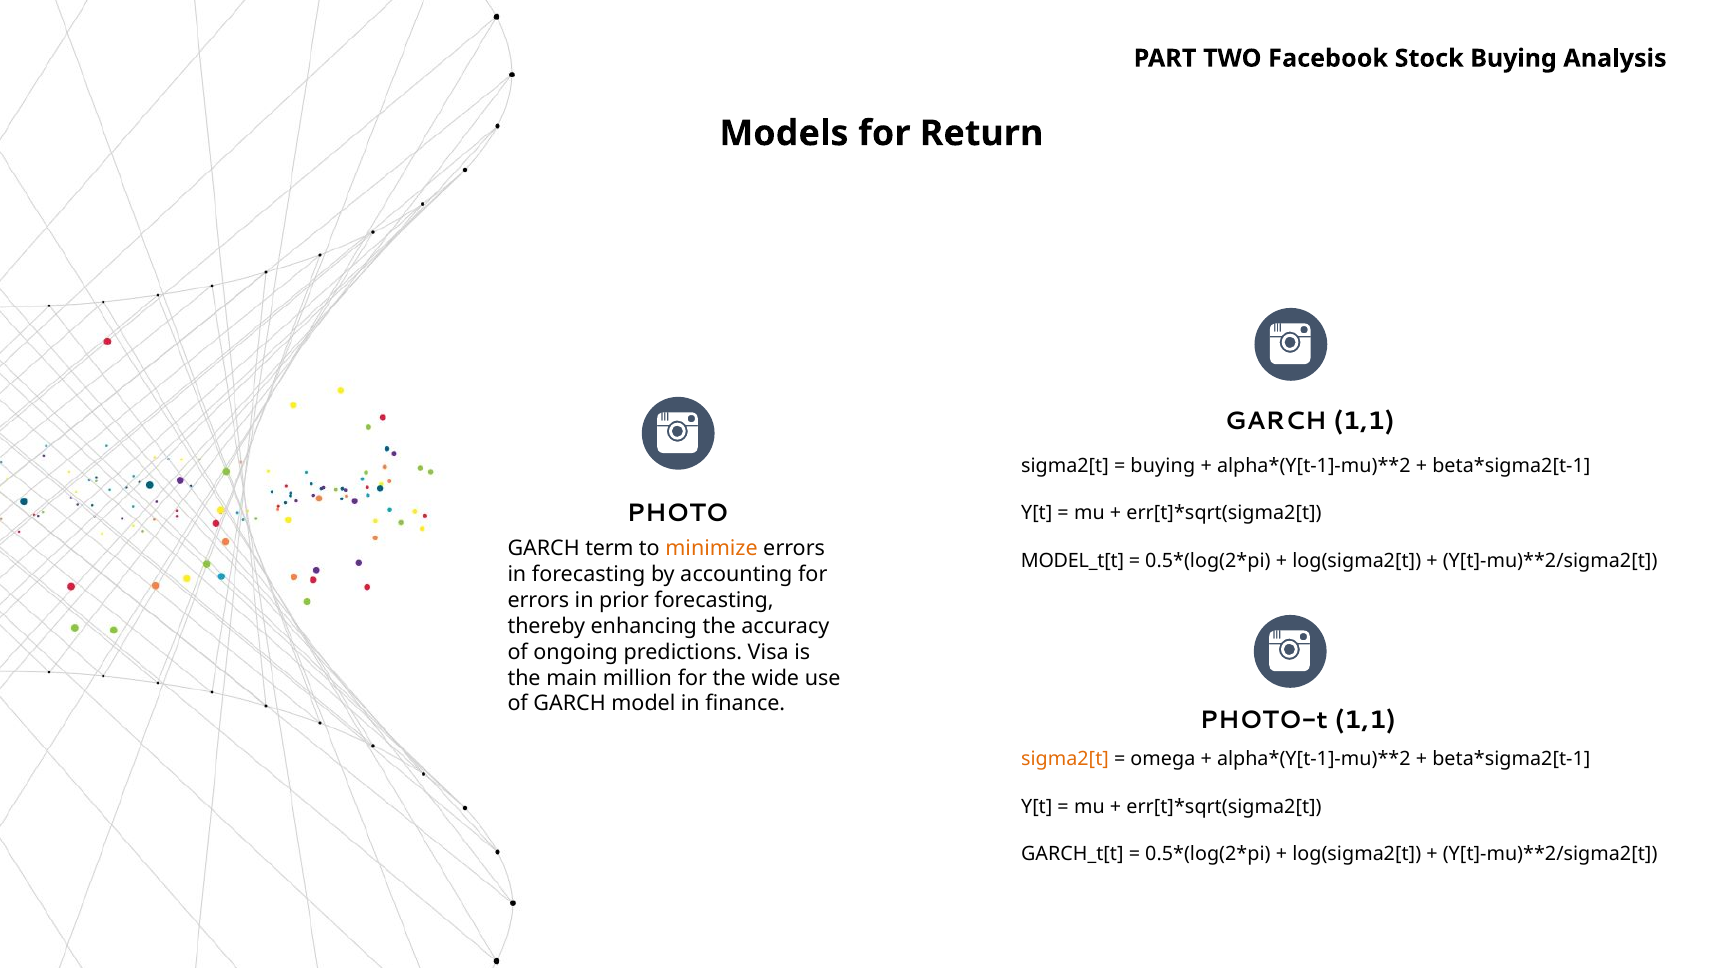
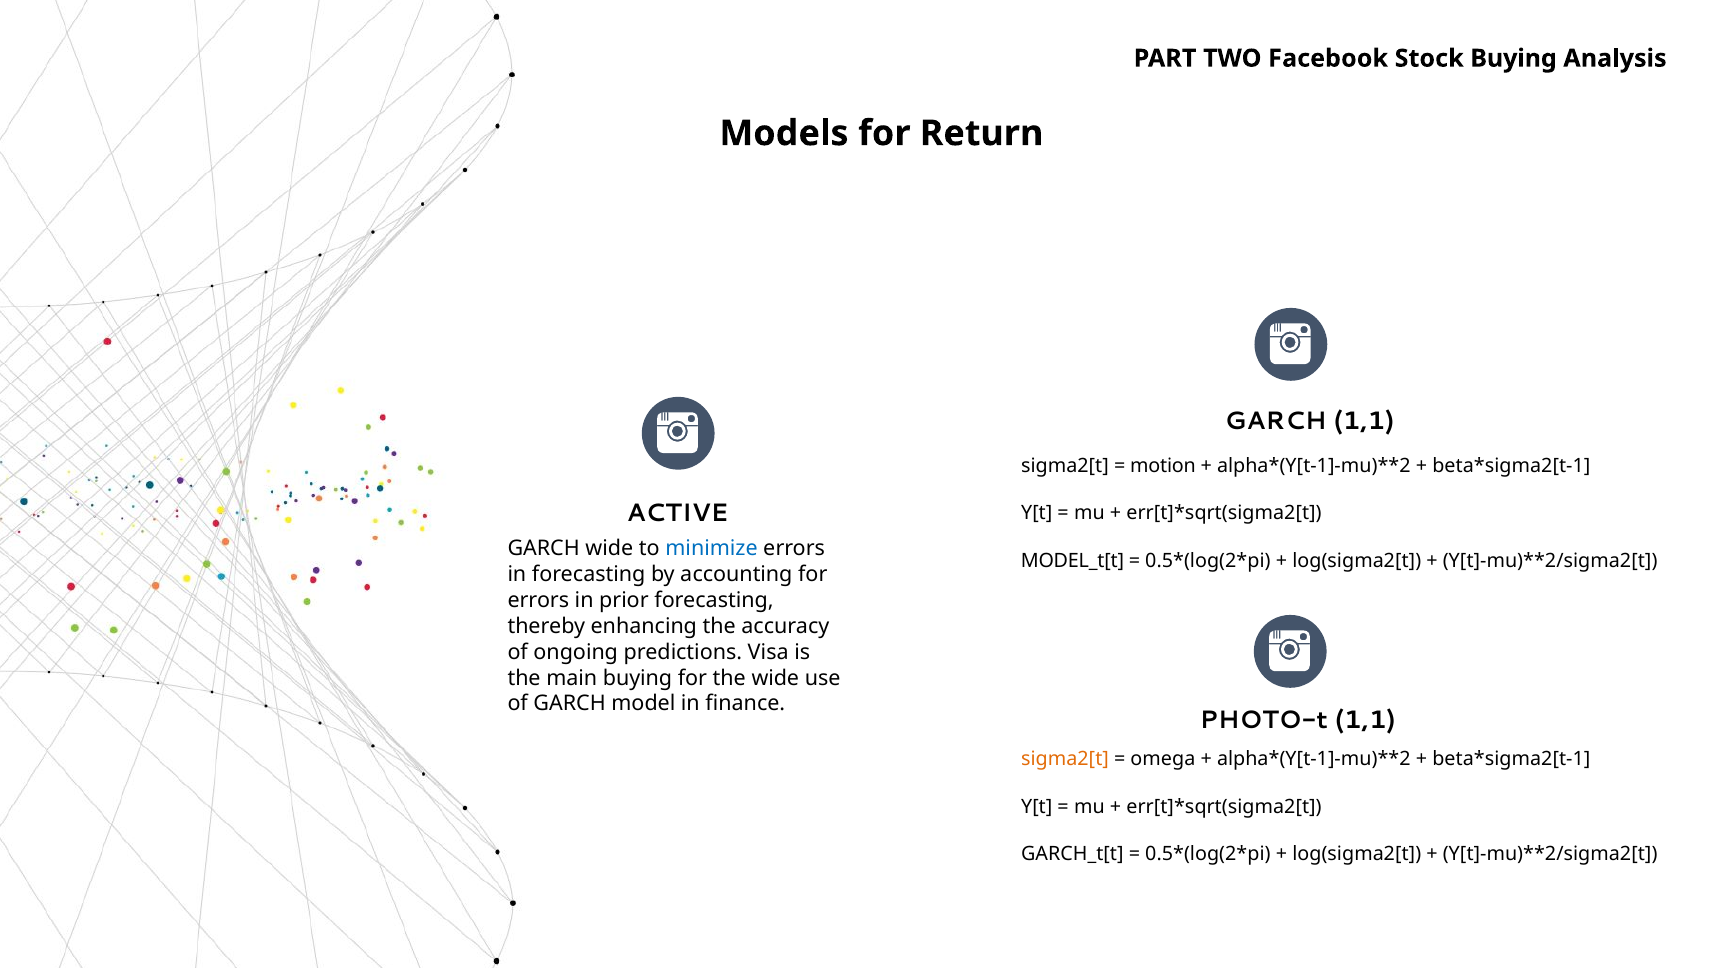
buying: buying -> motion (1163, 466)
PHOTO: PHOTO -> ACTIVE (678, 513)
GARCH term: term -> wide (609, 549)
minimize colour: orange -> blue (712, 549)
main million: million -> buying (638, 678)
